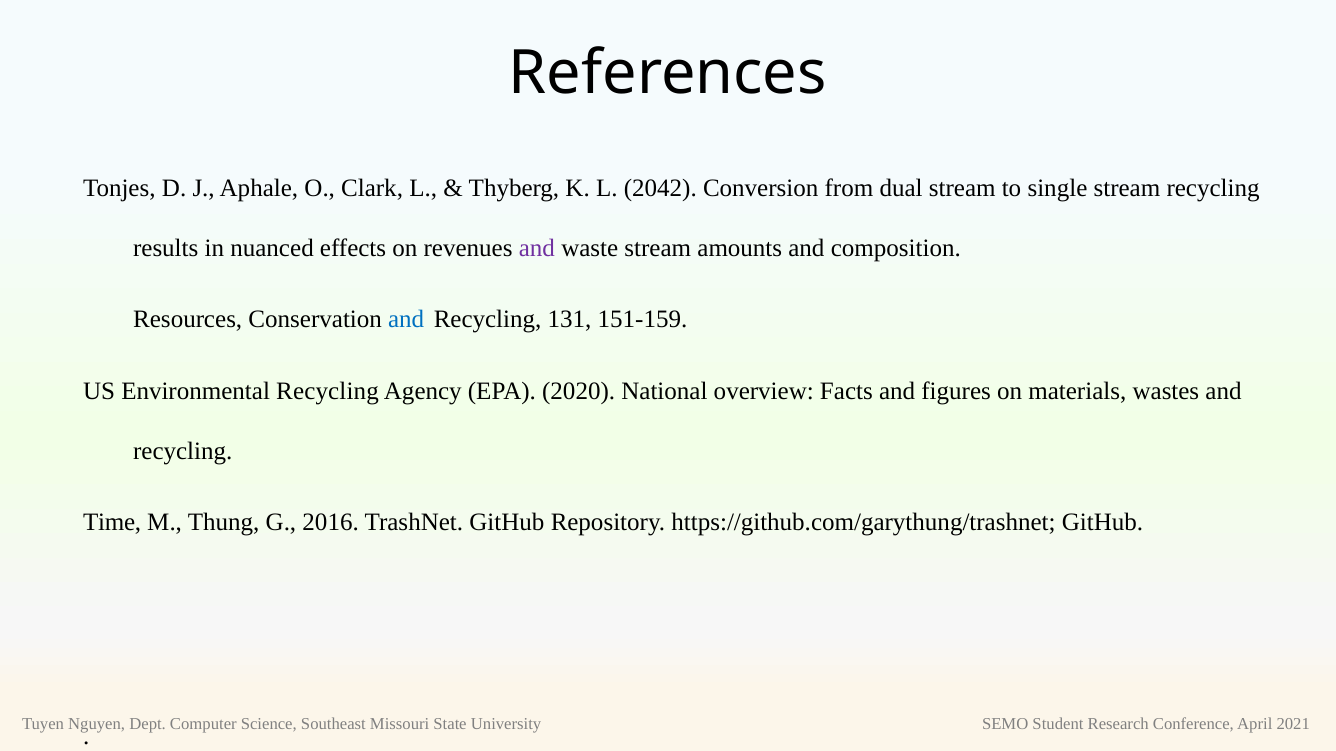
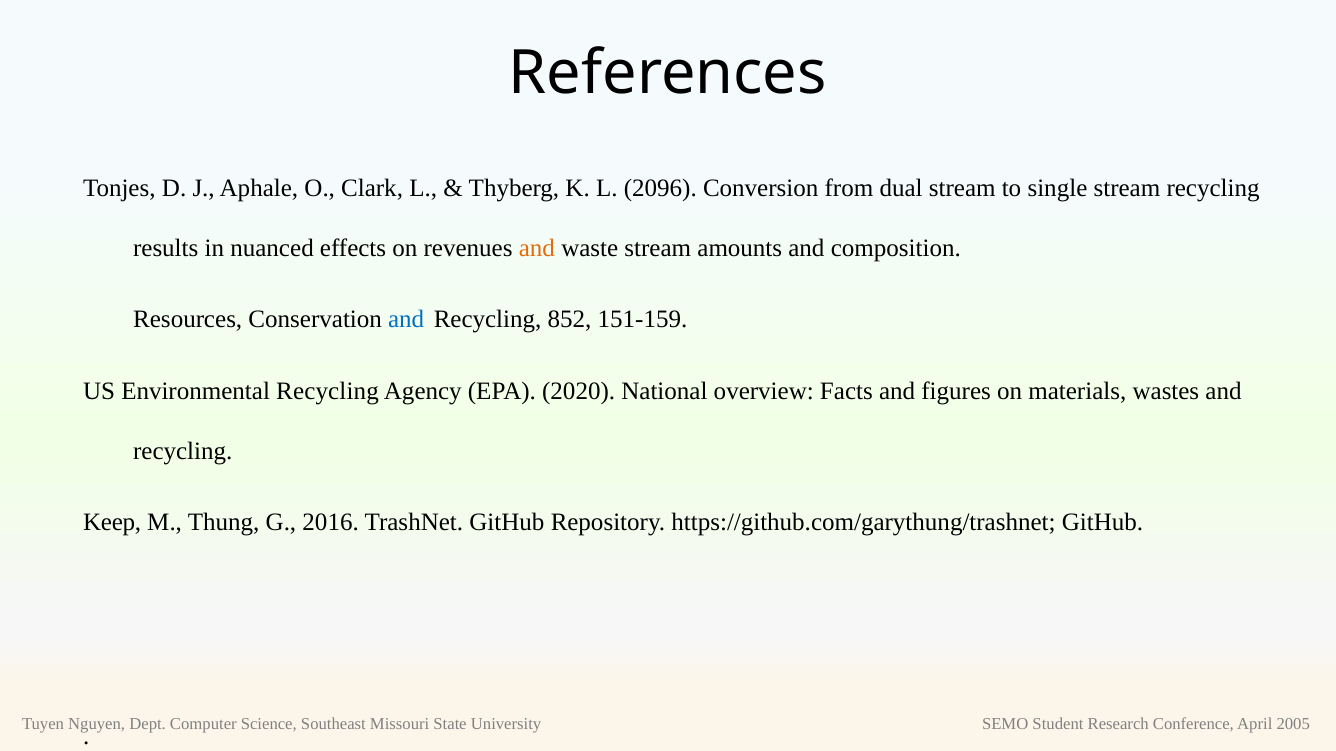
2042: 2042 -> 2096 (660, 189)
and colour: purple -> orange (537, 249)
131: 131 -> 852 (570, 320)
Time: Time -> Keep (112, 523)
2021: 2021 -> 2005 (1293, 724)
